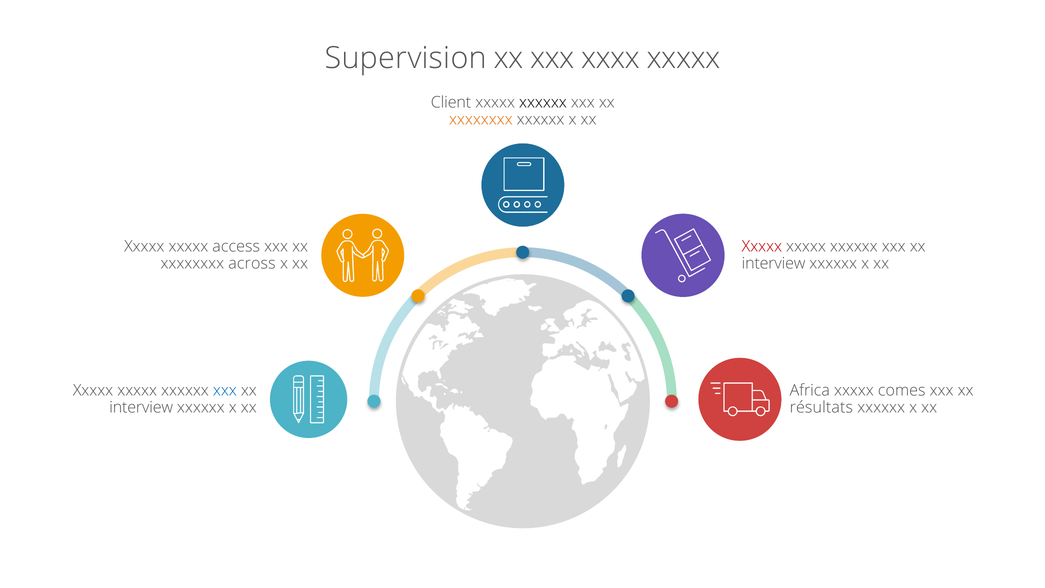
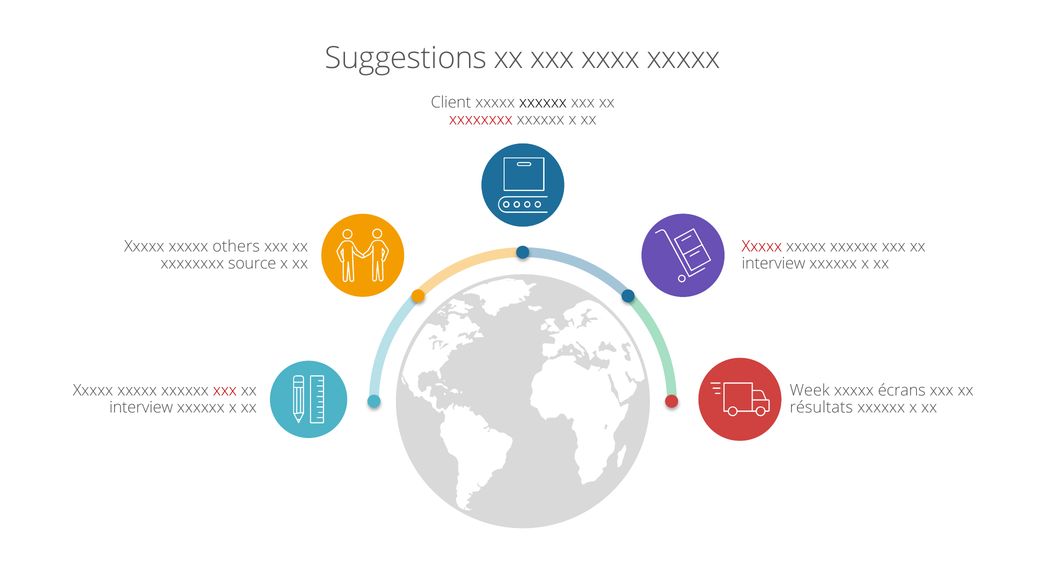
Supervision: Supervision -> Suggestions (406, 58)
xxxxxxxx colour: orange -> red (481, 120)
access: access -> others (236, 246)
across: across -> source (252, 263)
xxx colour: blue -> red (225, 390)
Africa: Africa -> Week (810, 390)
comes: comes -> écrans (902, 390)
